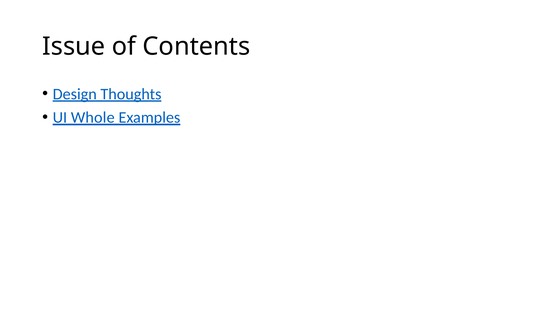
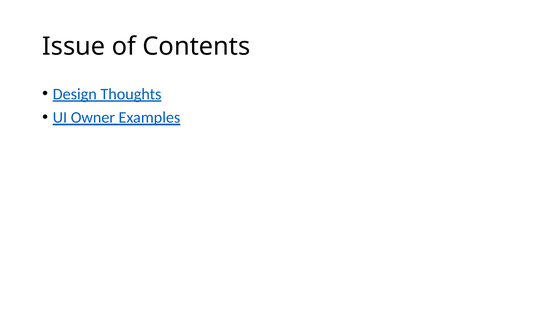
Whole: Whole -> Owner (93, 118)
